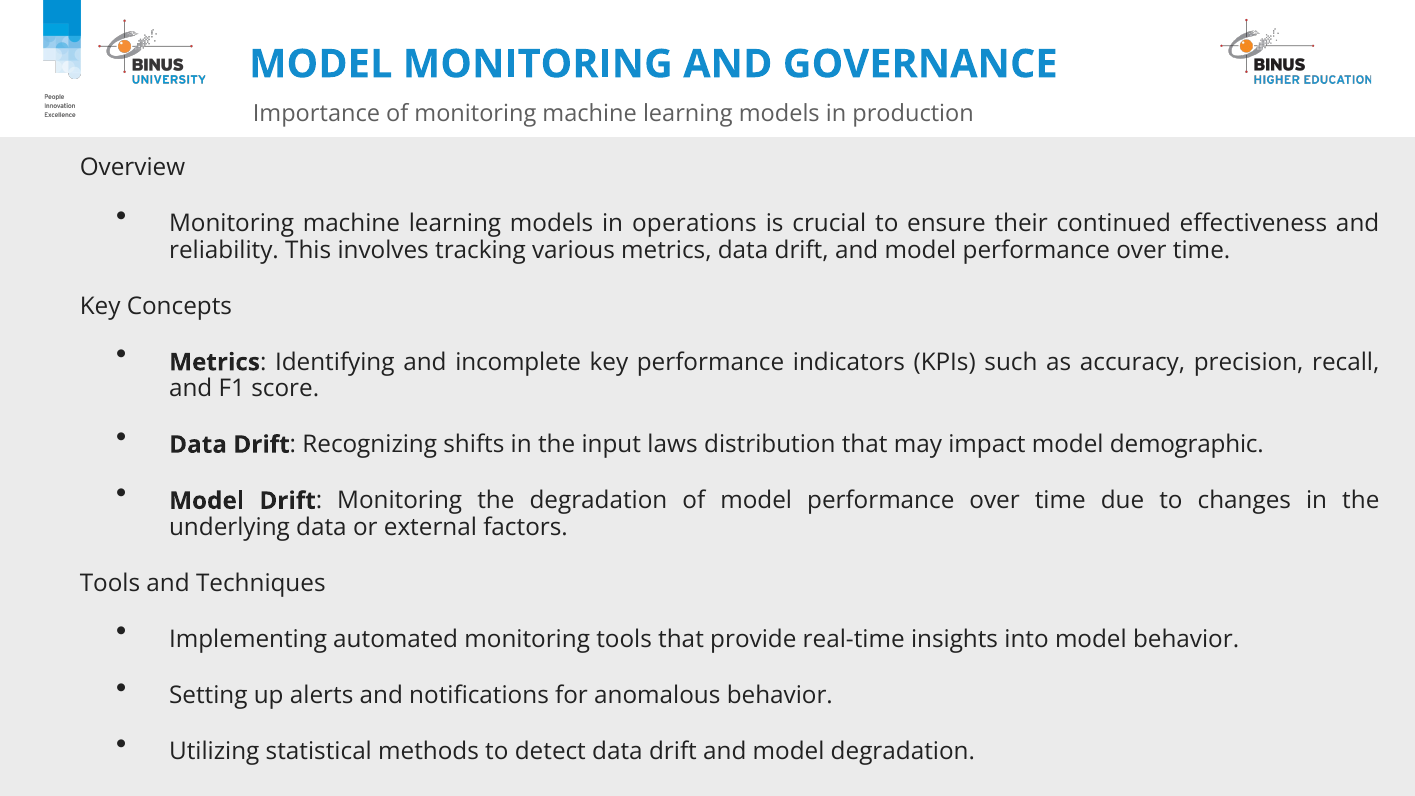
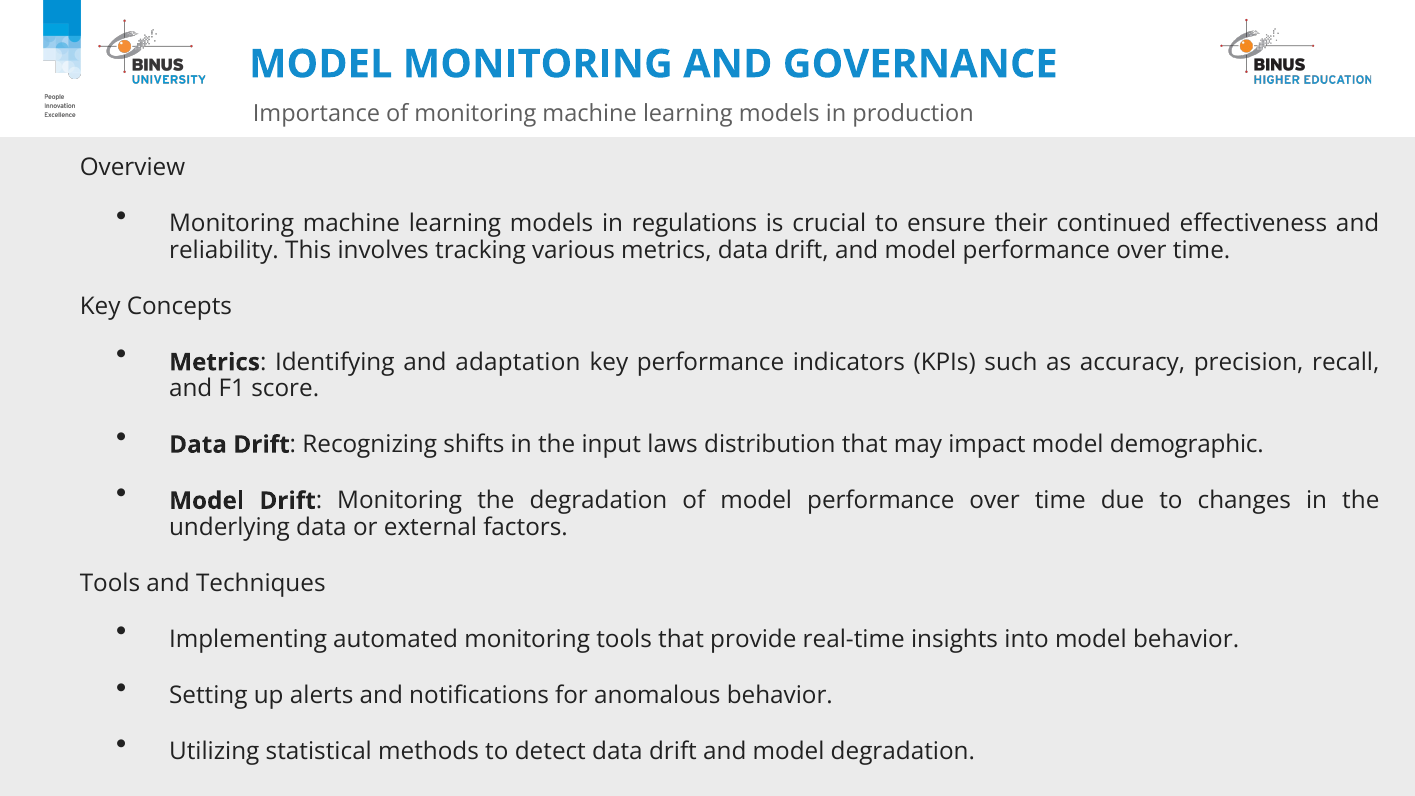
operations: operations -> regulations (695, 224)
incomplete: incomplete -> adaptation (518, 362)
